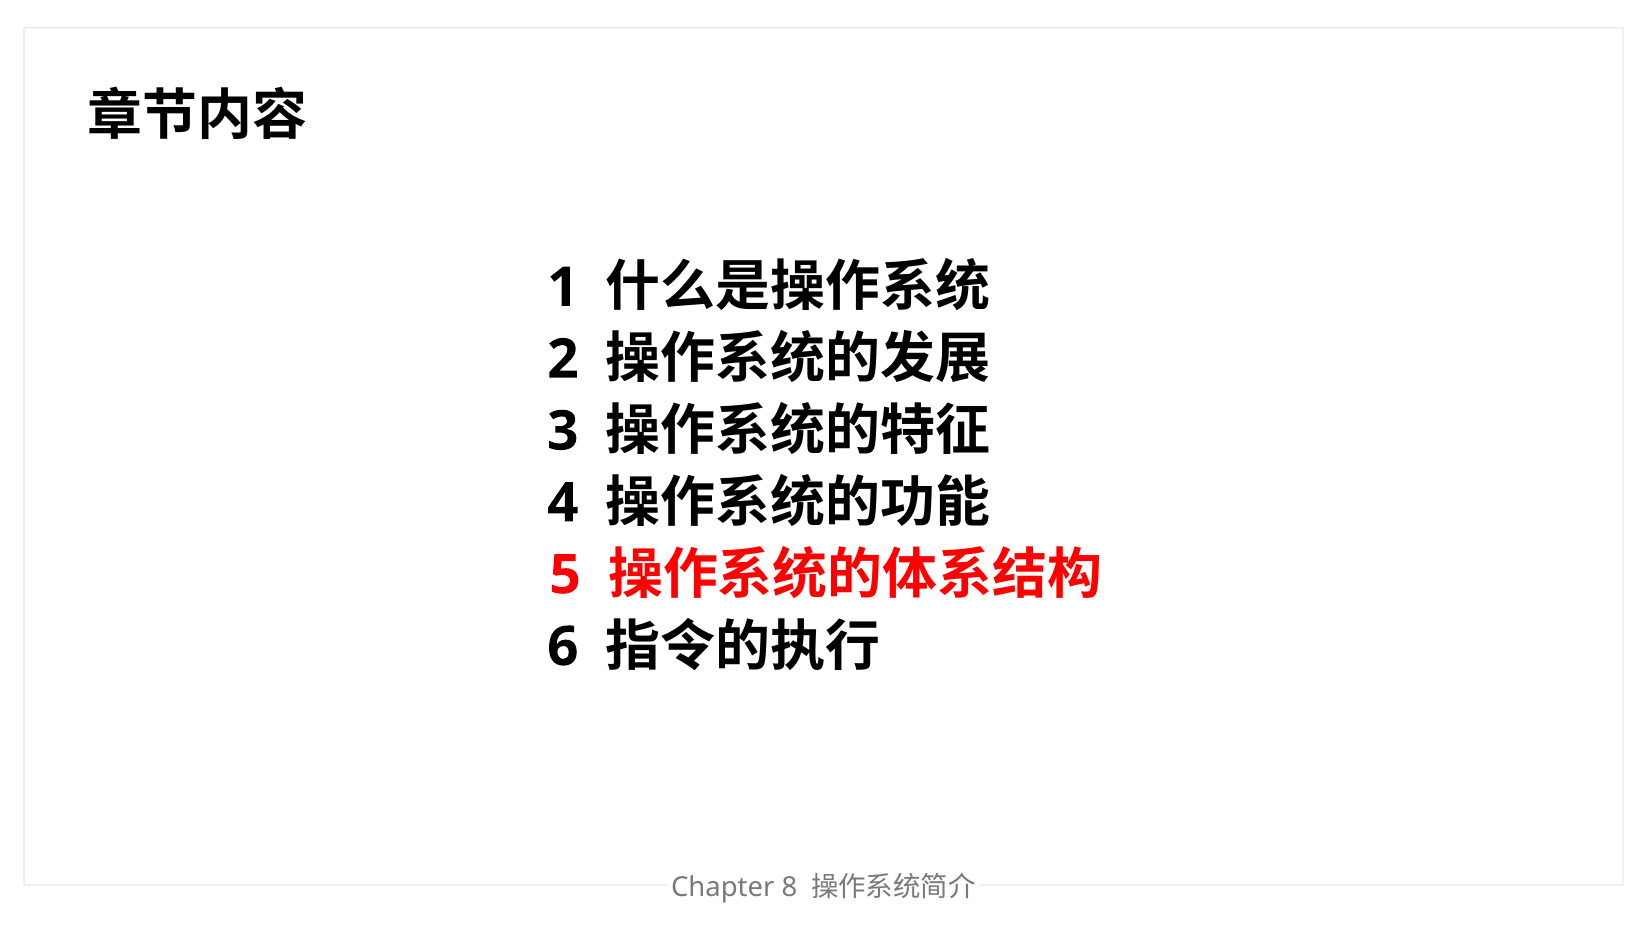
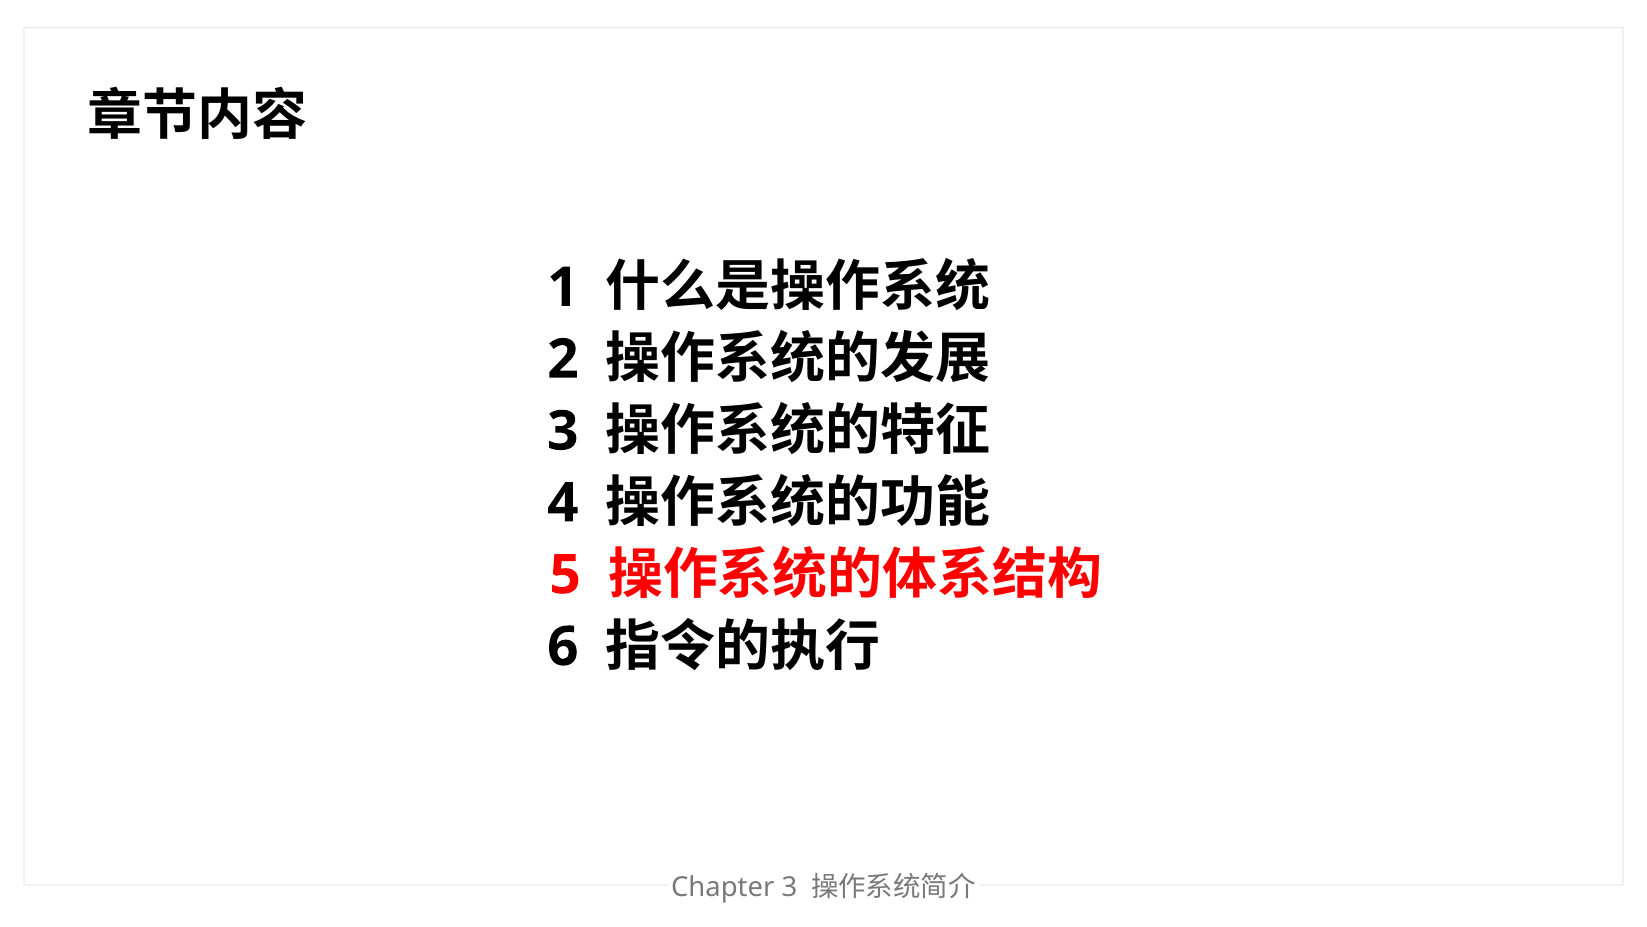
Chapter 8: 8 -> 3 (789, 887)
